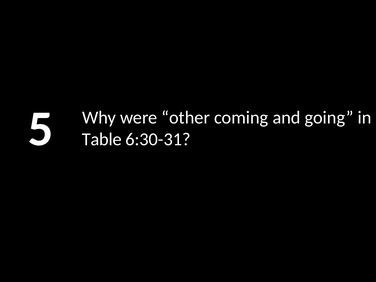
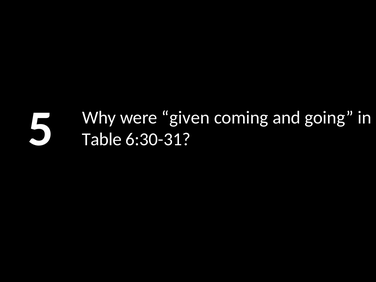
other: other -> given (186, 118)
